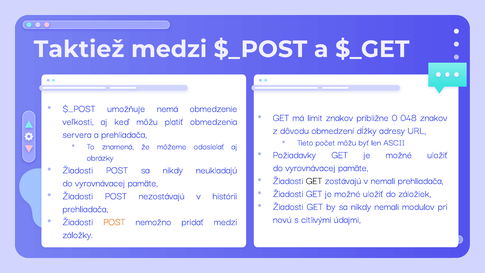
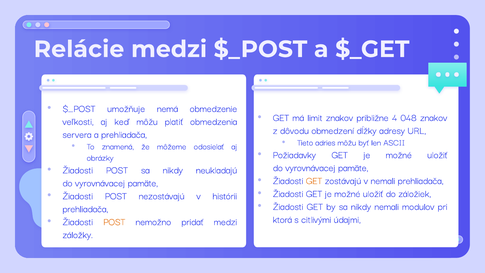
Taktiež: Taktiež -> Relácie (79, 49)
0: 0 -> 4 (395, 117)
počet: počet -> adries (325, 142)
GET colour: black -> orange (314, 180)
novú: novú -> ktorá (282, 219)
